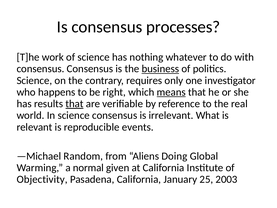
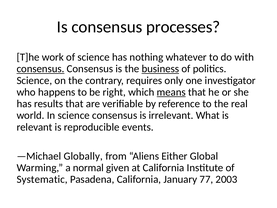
consensus underline: none -> present (40, 69)
that underline: present -> none (74, 104)
Random: Random -> Globally (83, 156)
Doing: Doing -> Either (174, 156)
Objectivity: Objectivity -> Systematic (42, 179)
25: 25 -> 77 (206, 179)
